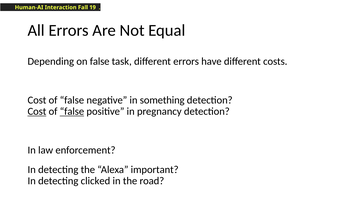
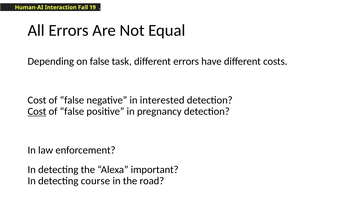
something: something -> interested (162, 100)
false underline: present -> none (72, 111)
clicked: clicked -> course (95, 181)
